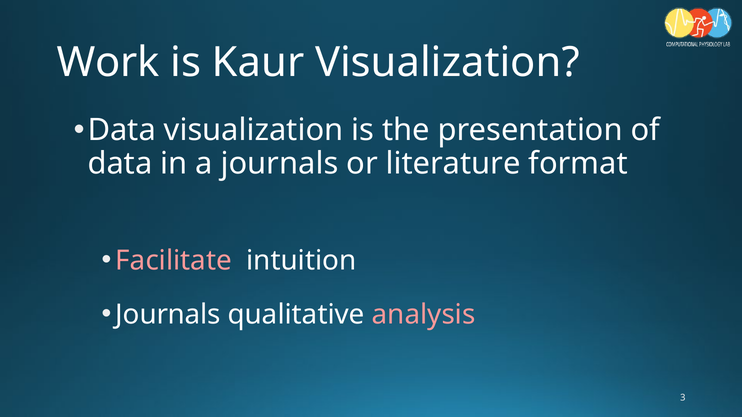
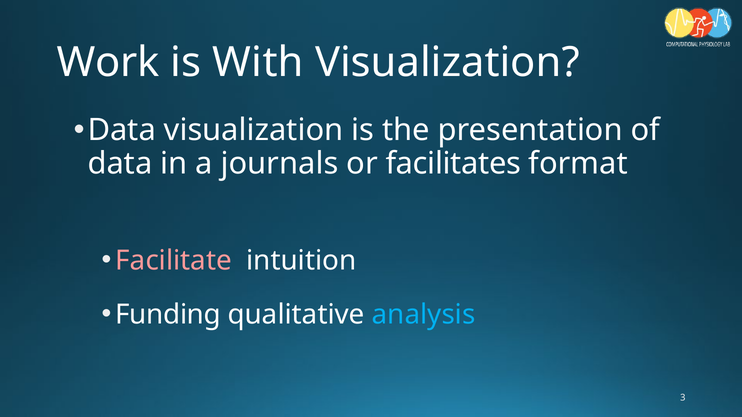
Kaur: Kaur -> With (258, 62)
literature: literature -> facilitates (453, 164)
Journals: Journals -> Funding (168, 315)
analysis colour: pink -> light blue (424, 315)
